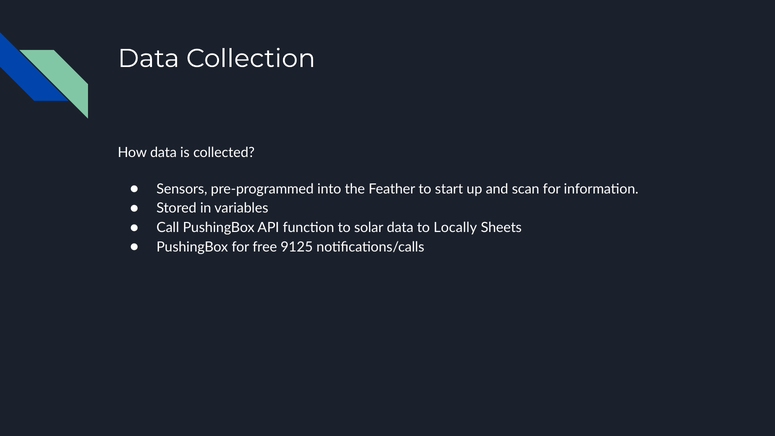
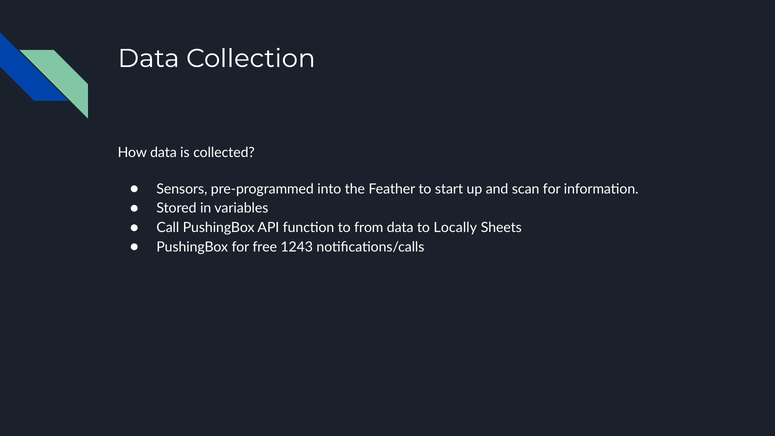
solar: solar -> from (369, 228)
9125: 9125 -> 1243 (297, 247)
